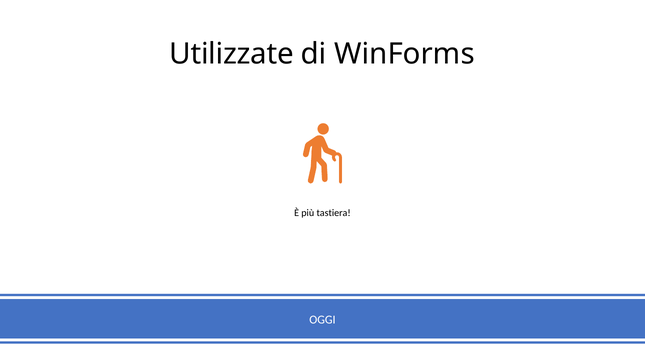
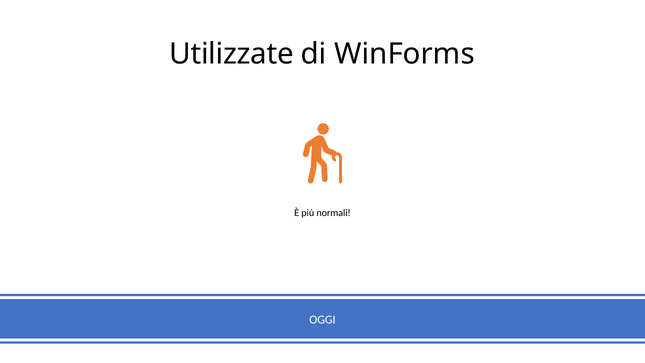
tastiera: tastiera -> normali (334, 213)
